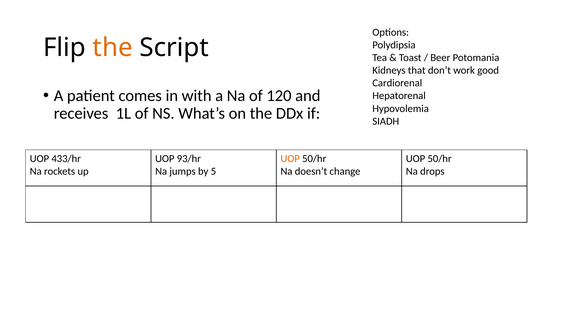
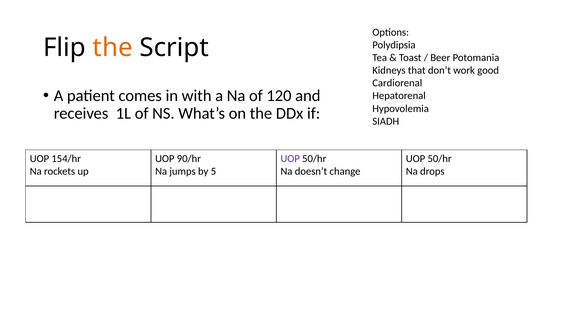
433/hr: 433/hr -> 154/hr (66, 159)
93/hr: 93/hr -> 90/hr (189, 159)
UOP colour: orange -> purple (290, 159)
